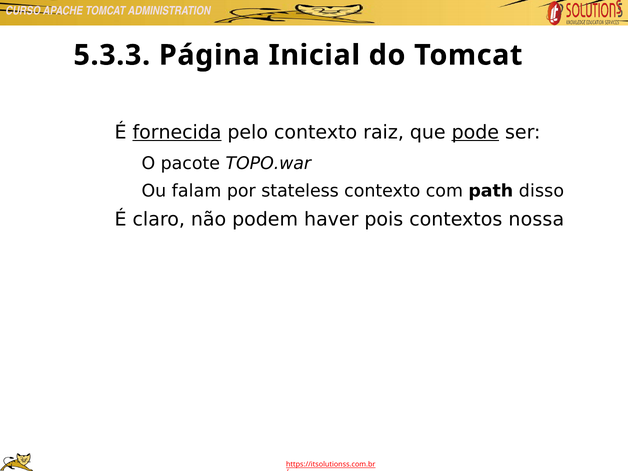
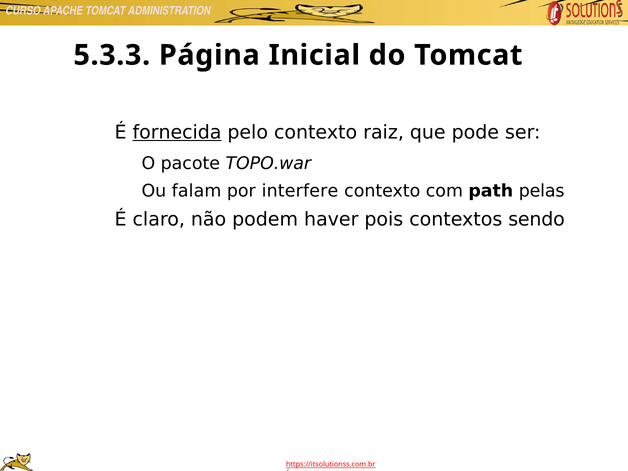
pode underline: present -> none (475, 132)
stateless: stateless -> interfere (300, 191)
disso: disso -> pelas (542, 191)
nossa: nossa -> sendo (536, 220)
